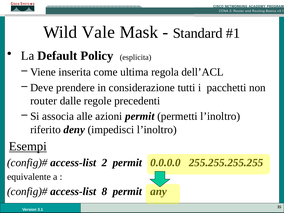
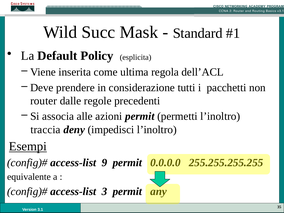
Vale: Vale -> Succ (98, 32)
riferito: riferito -> traccia (45, 130)
2: 2 -> 9 (104, 163)
8: 8 -> 3 (104, 191)
